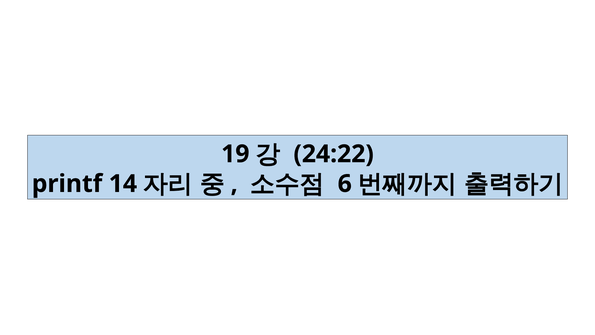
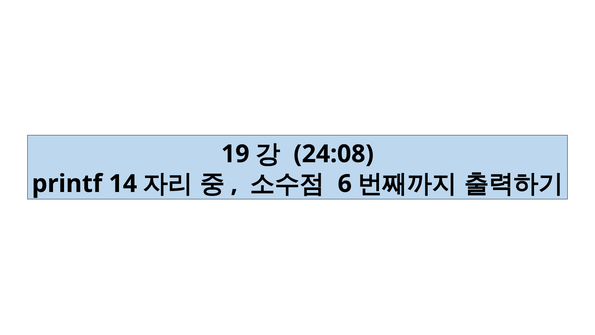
24:22: 24:22 -> 24:08 (334, 154)
